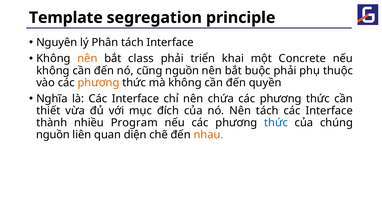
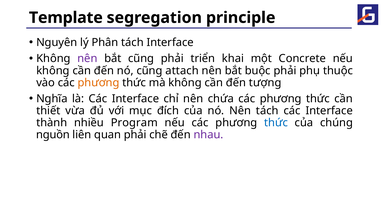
nên colour: orange -> purple (87, 58)
bắt class: class -> cũng (141, 58)
cũng nguồn: nguồn -> attach (182, 71)
quyền: quyền -> tượng (265, 83)
quan diện: diện -> phải (135, 135)
nhau colour: orange -> purple (208, 135)
